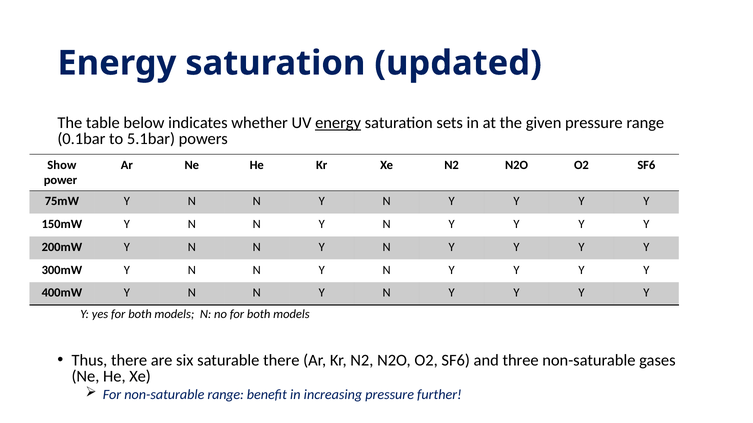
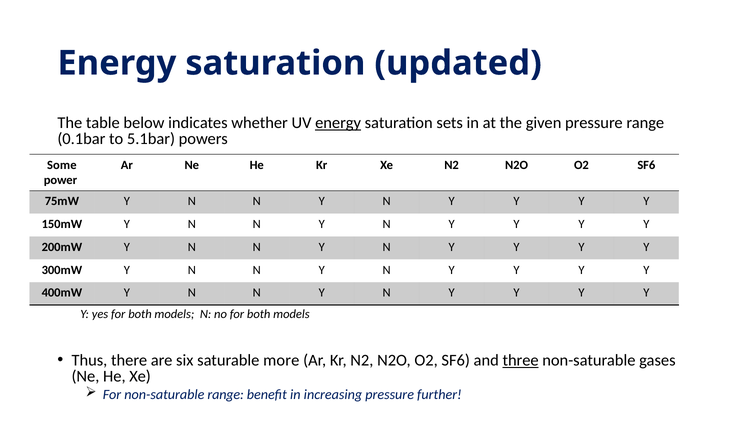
Show: Show -> Some (62, 165)
saturable there: there -> more (281, 361)
three underline: none -> present (521, 361)
